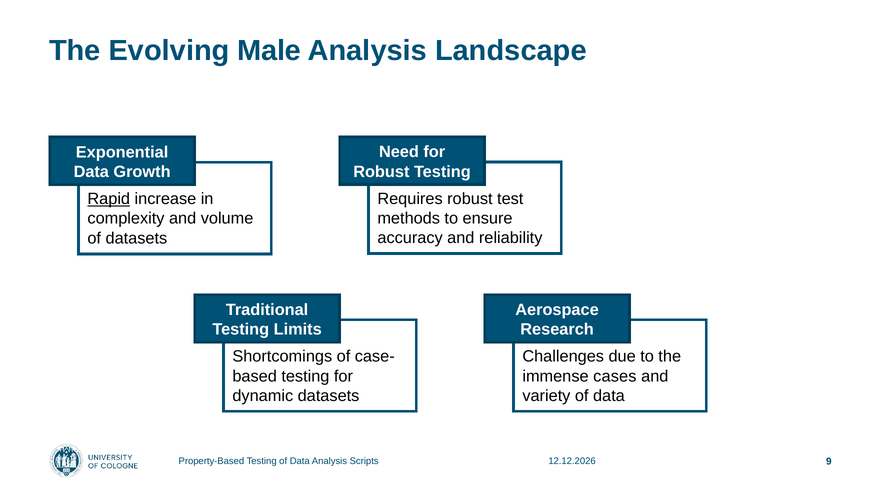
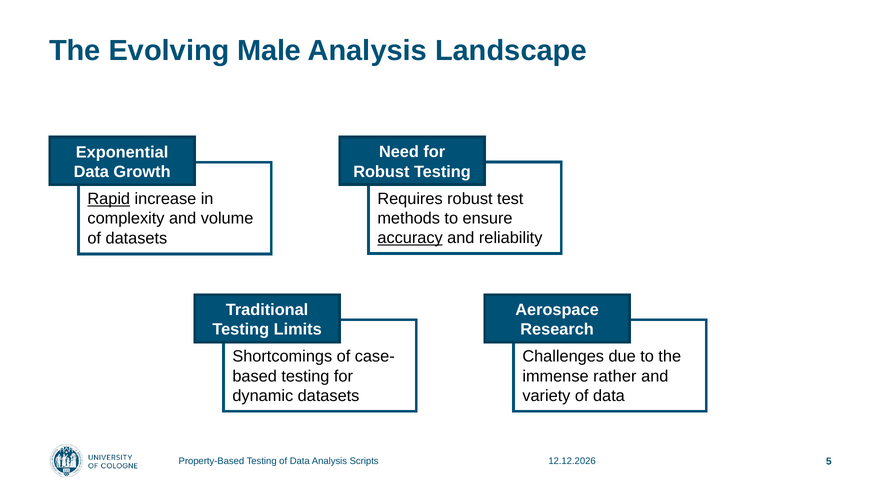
accuracy underline: none -> present (410, 238)
cases: cases -> rather (615, 376)
9: 9 -> 5 (829, 461)
